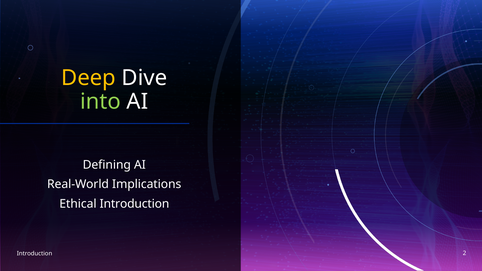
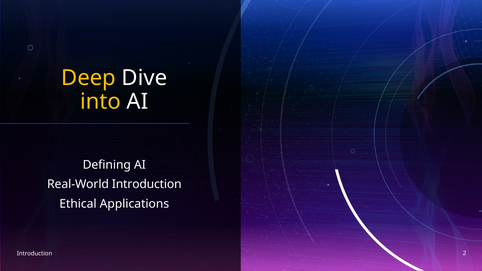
into colour: light green -> yellow (101, 102)
Real-World Implications: Implications -> Introduction (147, 184)
Ethical Introduction: Introduction -> Applications (134, 204)
